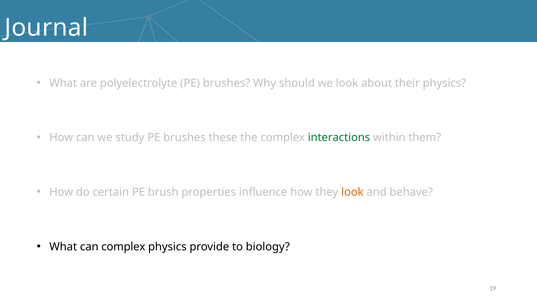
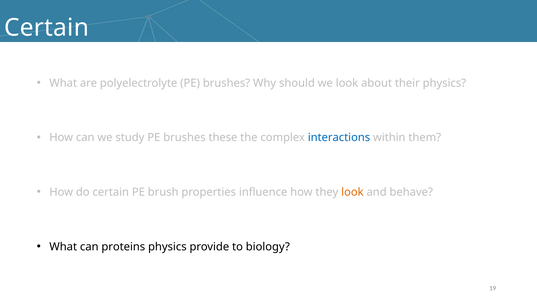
Journal: Journal -> Certain (46, 28)
interactions colour: green -> blue (339, 138)
can complex: complex -> proteins (123, 247)
